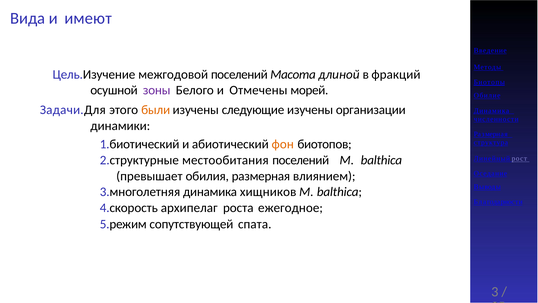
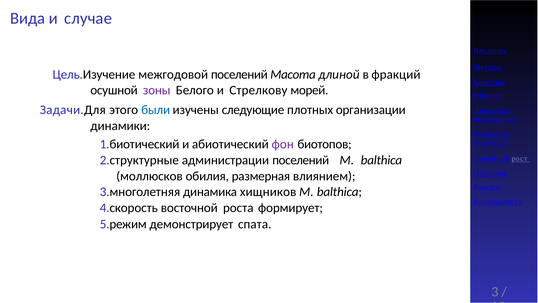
имеют: имеют -> случае (88, 18)
Отмечены: Отмечены -> Стрелкову (258, 90)
были colour: orange -> blue (156, 110)
следующие изучены: изучены -> плотных (310, 110)
фон colour: orange -> purple (283, 144)
местообитания: местообитания -> администрации (225, 160)
превышает: превышает -> моллюсков (149, 176)
архипелаг: архипелаг -> восточной (189, 208)
ежегодное: ежегодное -> формирует (291, 208)
сопутствующей: сопутствующей -> демонстрирует (191, 224)
